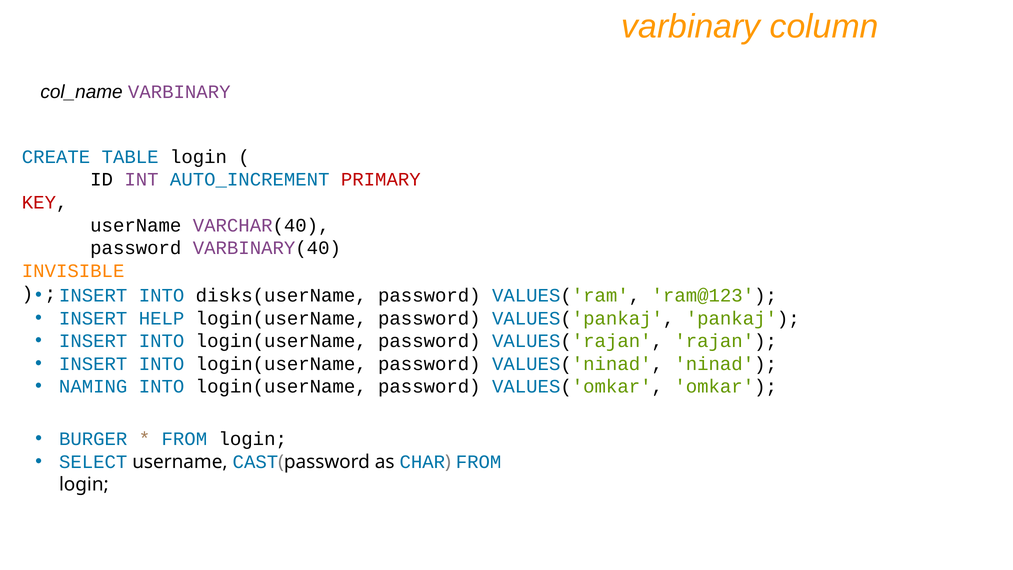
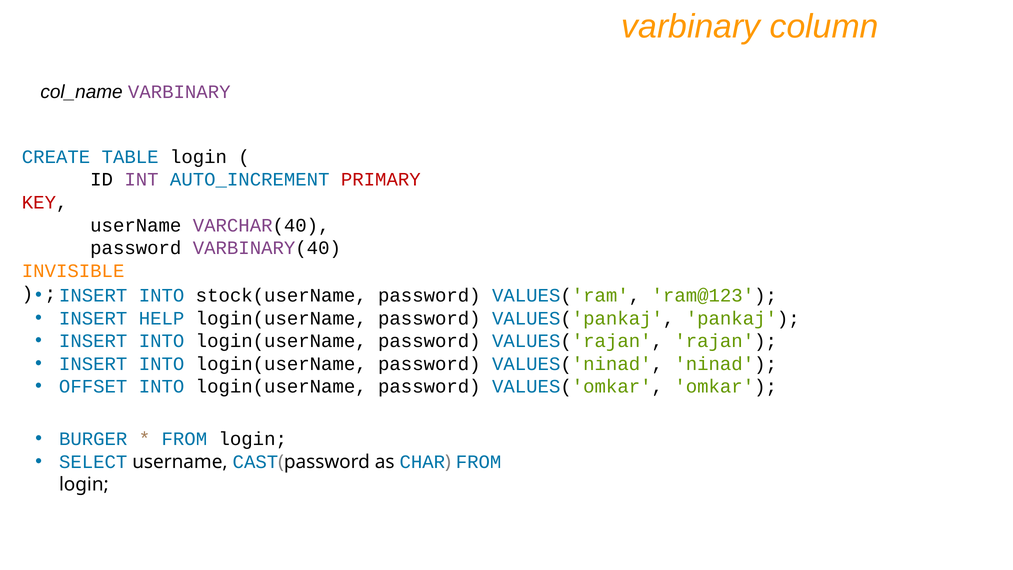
disks(userName: disks(userName -> stock(userName (281, 295)
NAMING: NAMING -> OFFSET (93, 387)
